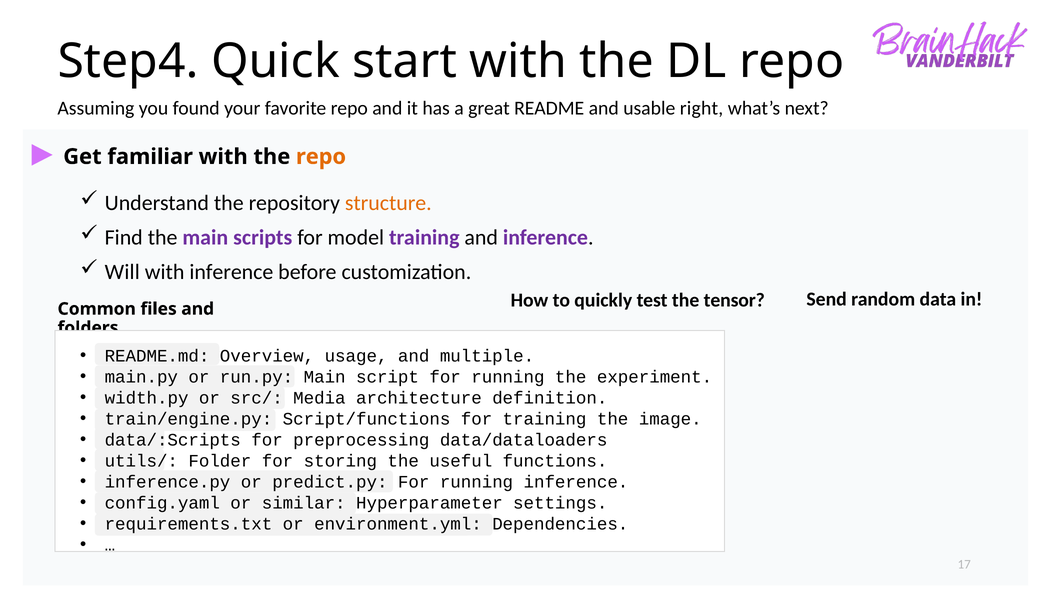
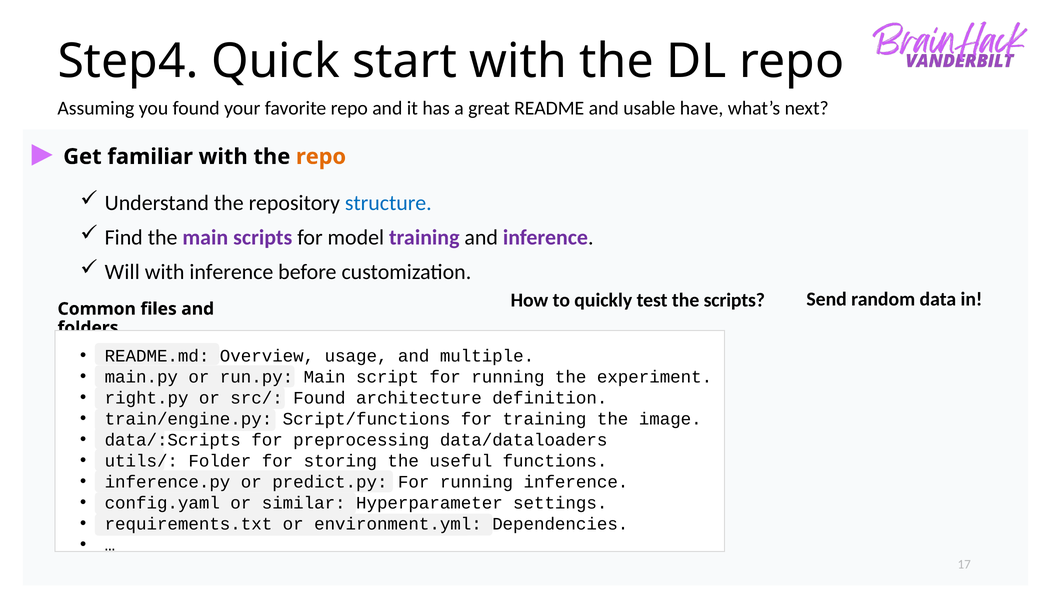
right: right -> have (702, 108)
structure colour: orange -> blue (388, 203)
the tensor: tensor -> scripts (734, 300)
width.py: width.py -> right.py (147, 398)
src/ Media: Media -> Found (319, 398)
